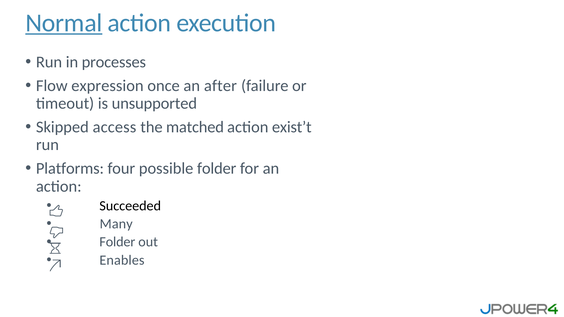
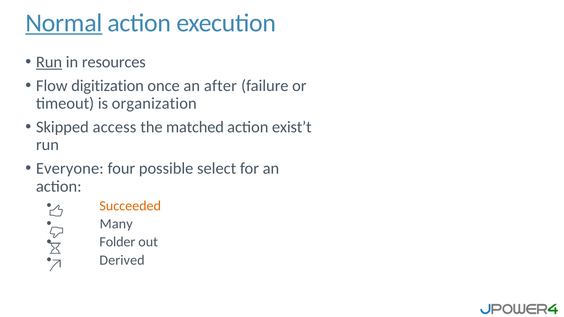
Run underline: none -> present (49, 62)
processes: processes -> resources (114, 62)
expression: expression -> digitization (108, 86)
unsupported: unsupported -> organization (154, 104)
Platforms: Platforms -> Everyone (70, 169)
possible folder: folder -> select (217, 169)
Succeeded colour: black -> orange (130, 206)
Enables: Enables -> Derived (122, 260)
